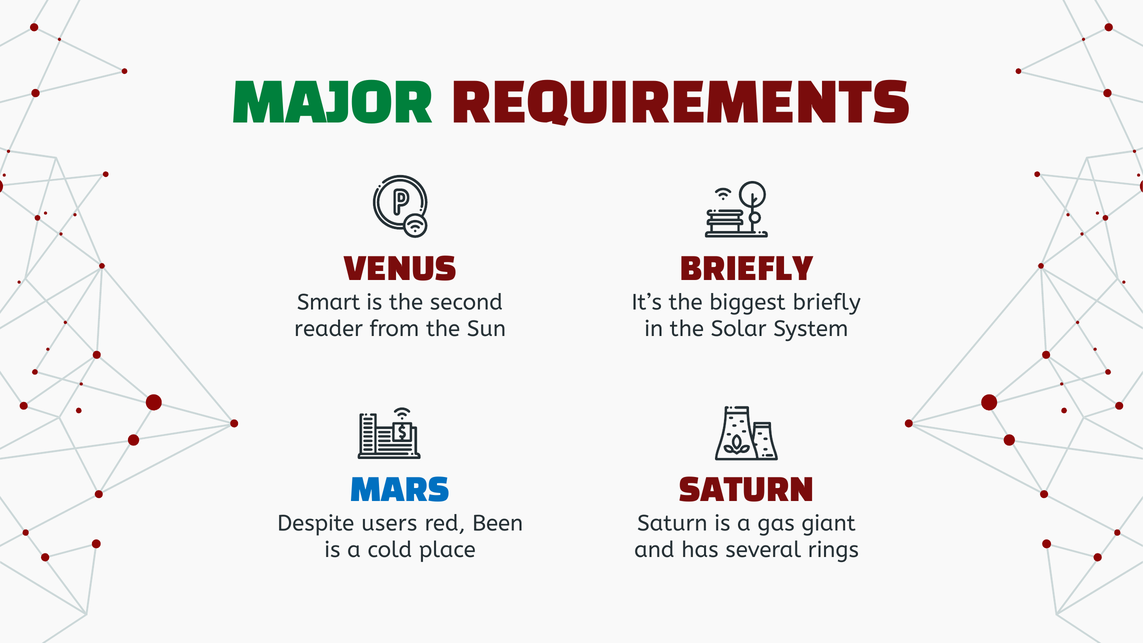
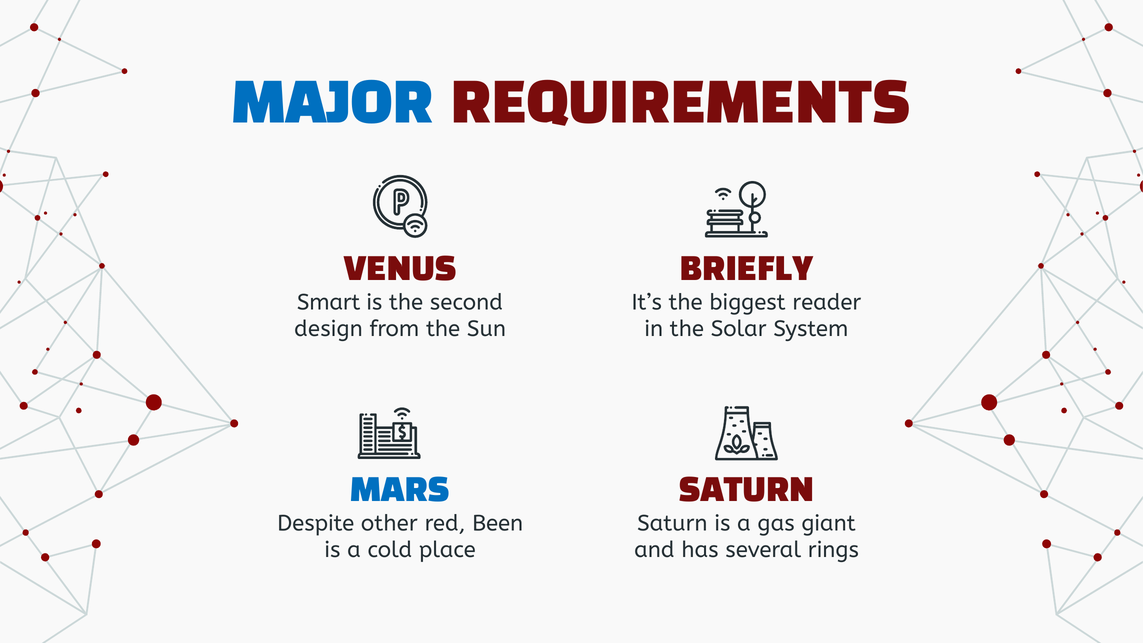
MAJOR colour: green -> blue (333, 104)
biggest briefly: briefly -> reader (827, 302)
reader: reader -> design (329, 329)
users: users -> other (389, 523)
